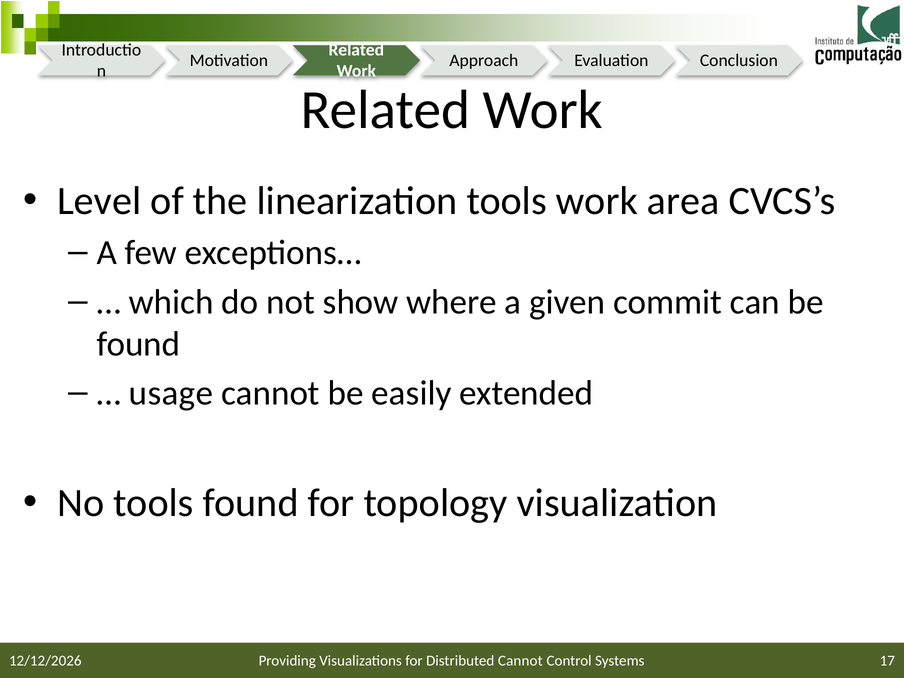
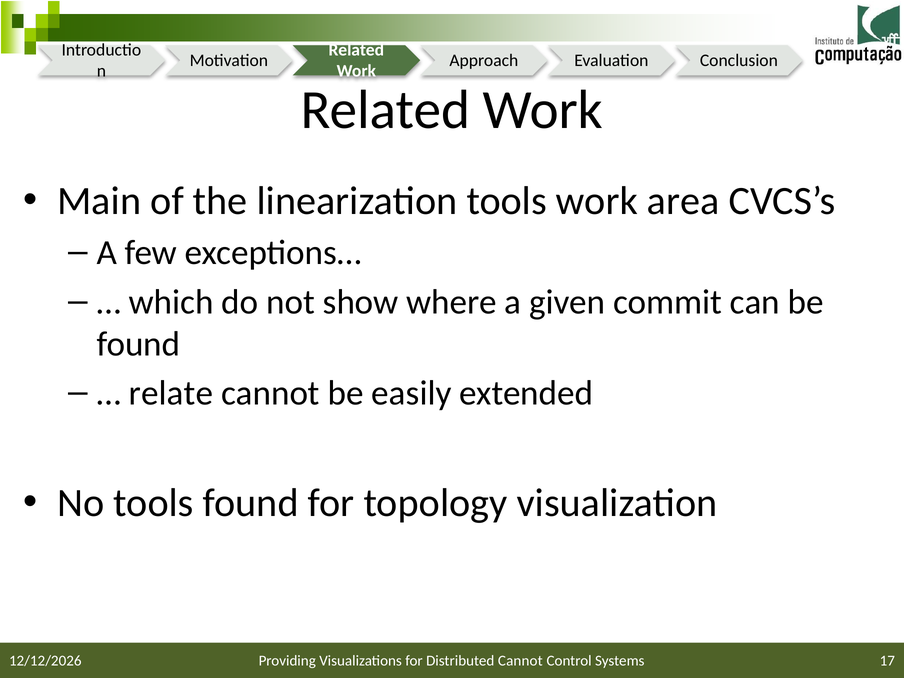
Level: Level -> Main (99, 201)
usage: usage -> relate (171, 393)
